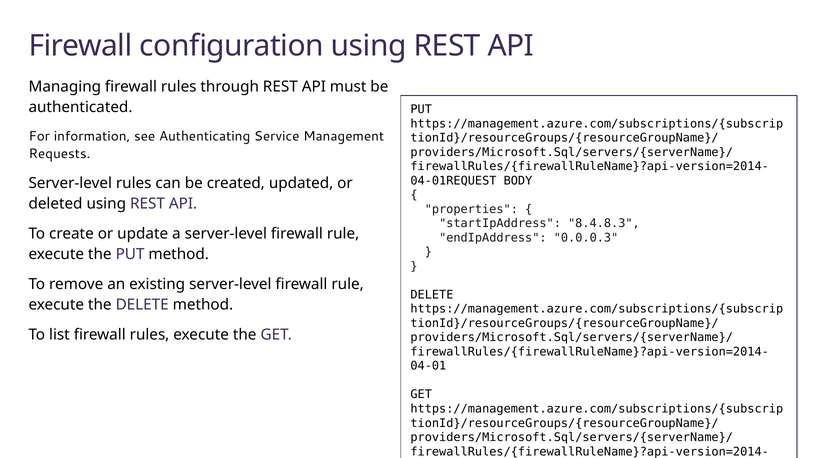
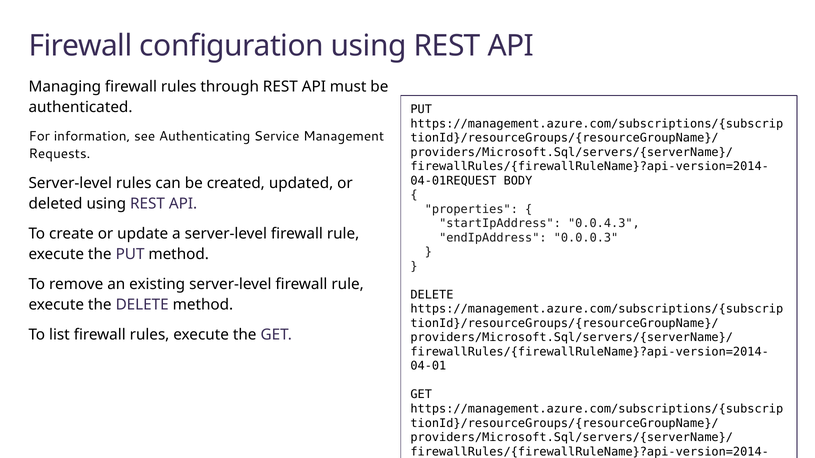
8.4.8.3: 8.4.8.3 -> 0.0.4.3 (604, 224)
